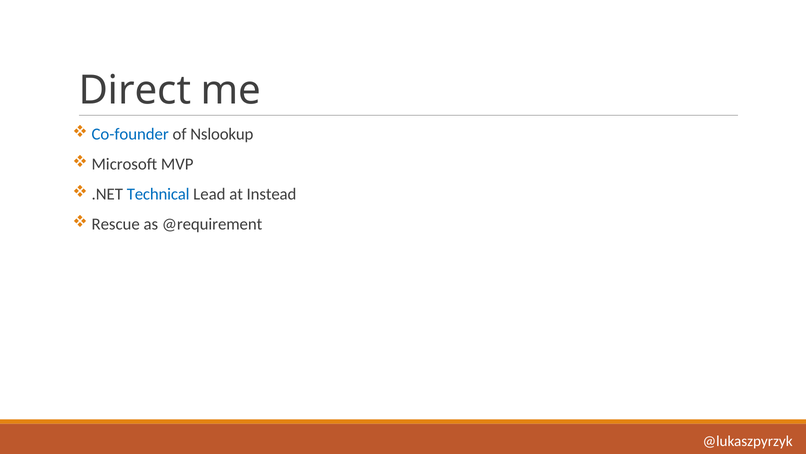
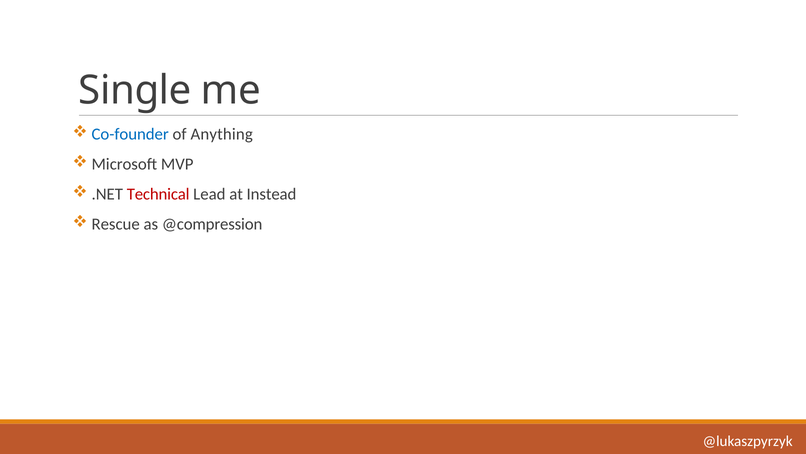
Direct: Direct -> Single (135, 90)
Nslookup: Nslookup -> Anything (222, 134)
Technical colour: blue -> red (158, 194)
@requirement: @requirement -> @compression (212, 224)
